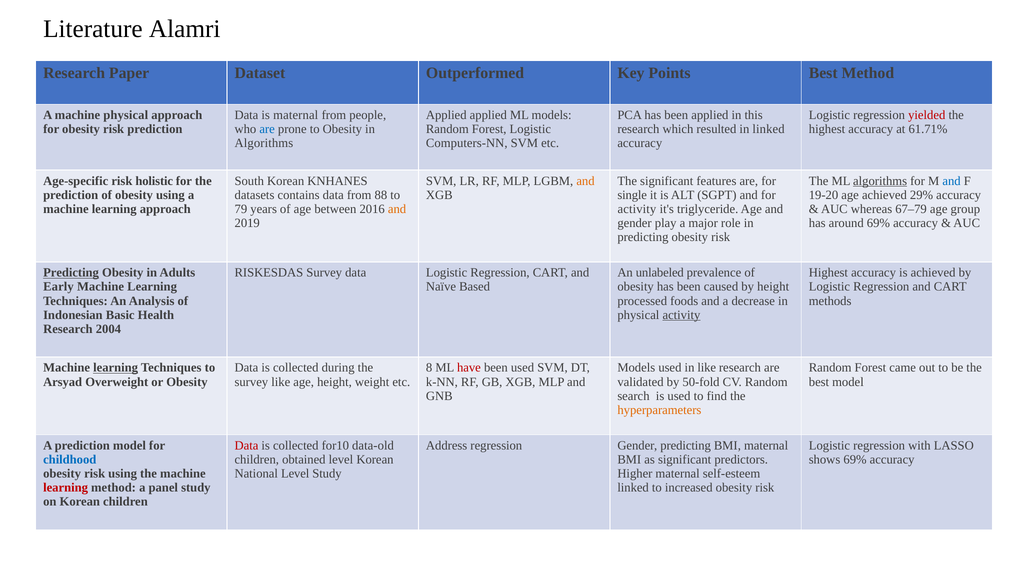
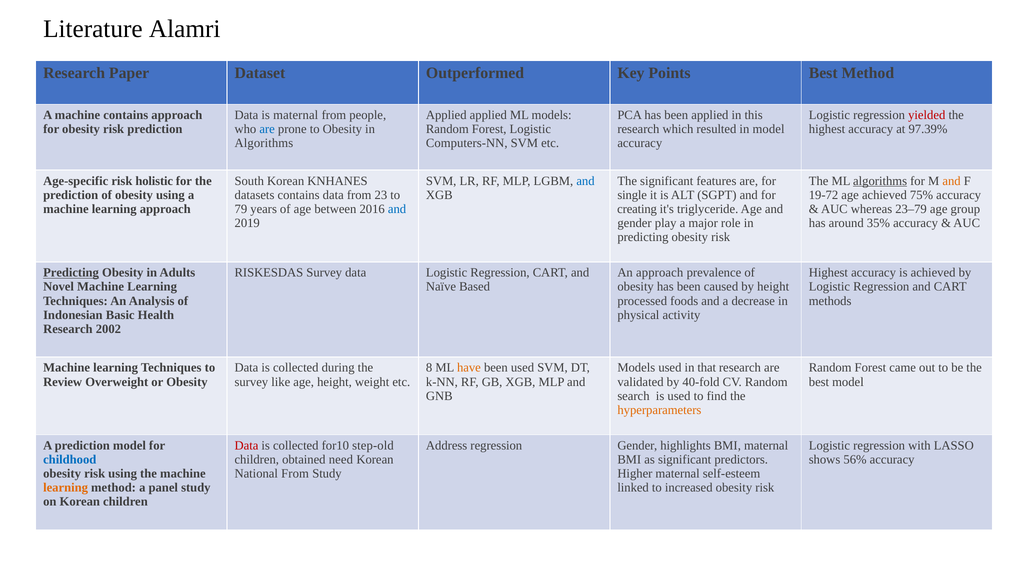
machine physical: physical -> contains (126, 115)
in linked: linked -> model (769, 129)
61.71%: 61.71% -> 97.39% (928, 129)
and colour: orange -> blue (585, 181)
and colour: blue -> orange (952, 181)
88: 88 -> 23 (381, 195)
19-20: 19-20 -> 19-72 (824, 195)
29%: 29% -> 75% (922, 195)
and colour: orange -> blue (397, 209)
activity: activity -> creating (637, 209)
67–79: 67–79 -> 23–79 (911, 209)
around 69%: 69% -> 35% (878, 223)
An unlabeled: unlabeled -> approach (660, 273)
Early: Early -> Novel (59, 287)
activity underline: present -> none (681, 315)
2004: 2004 -> 2002 (108, 329)
learning underline: present -> none (116, 368)
have colour: red -> orange (469, 368)
in like: like -> that (707, 368)
Arsyad: Arsyad -> Review (63, 382)
50-fold: 50-fold -> 40-fold (701, 382)
data-old: data-old -> step-old (373, 445)
Gender predicting: predicting -> highlights (686, 445)
obtained level: level -> need (341, 459)
shows 69%: 69% -> 56% (855, 459)
National Level: Level -> From (295, 473)
learning colour: red -> orange (66, 487)
